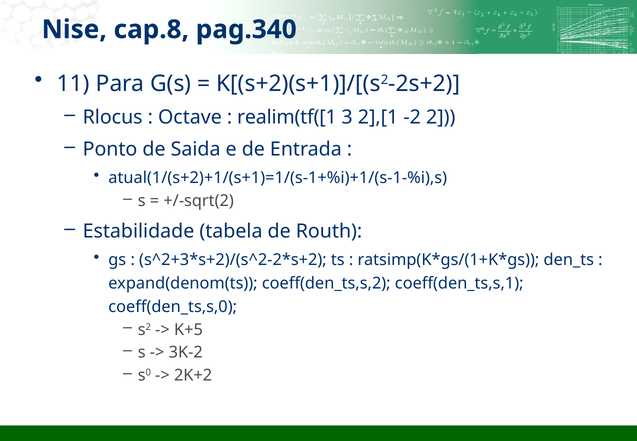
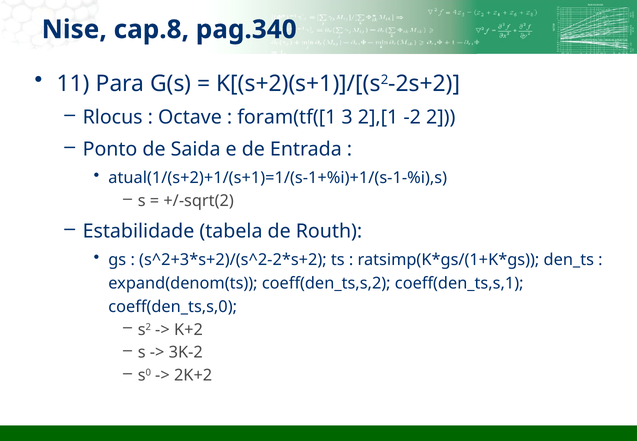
realim(tf([1: realim(tf([1 -> foram(tf([1 (287, 117)
K+5: K+5 -> K+2 (188, 330)
